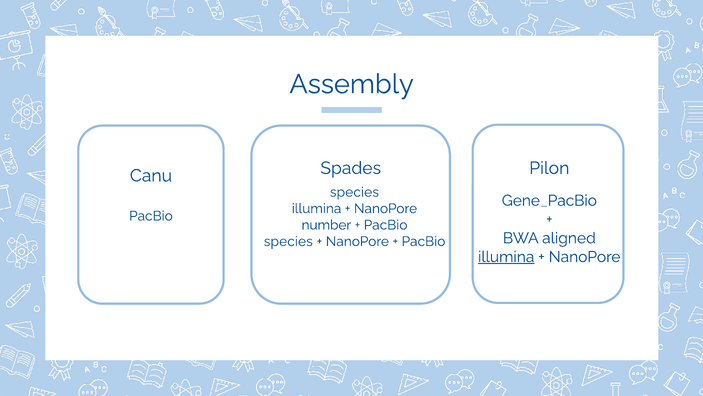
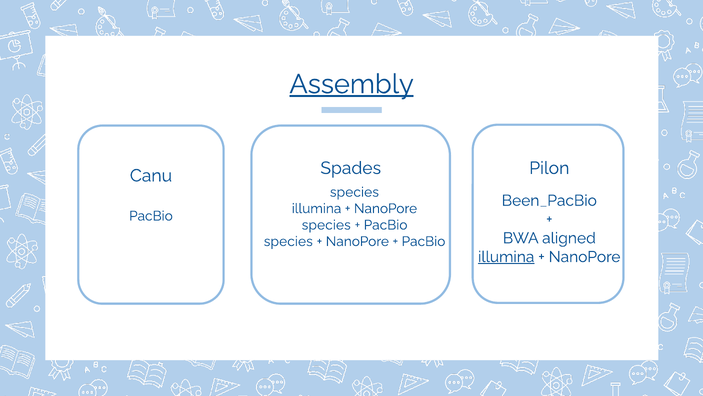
Assembly underline: none -> present (352, 84)
Gene_PacBio: Gene_PacBio -> Been_PacBio (549, 200)
number: number -> species (326, 225)
